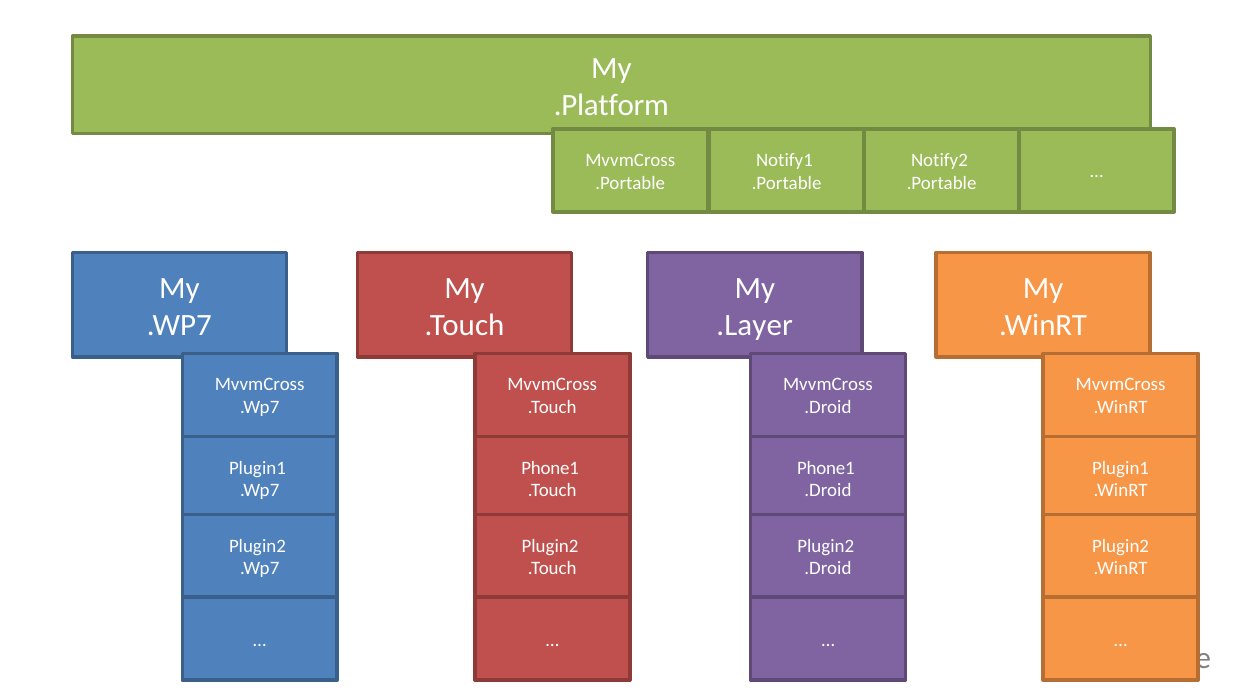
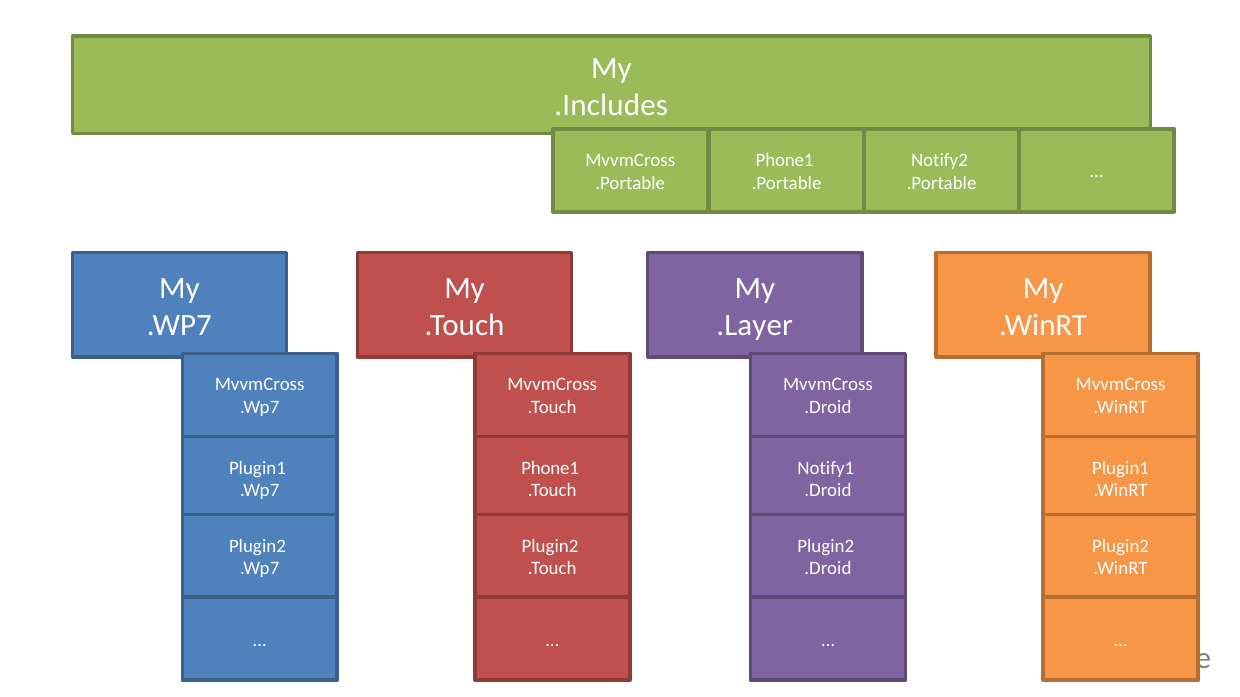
.Platform: .Platform -> .Includes (611, 106)
Notify1: Notify1 -> Phone1 (785, 160)
Phone1: Phone1 -> Notify1 (826, 468)
